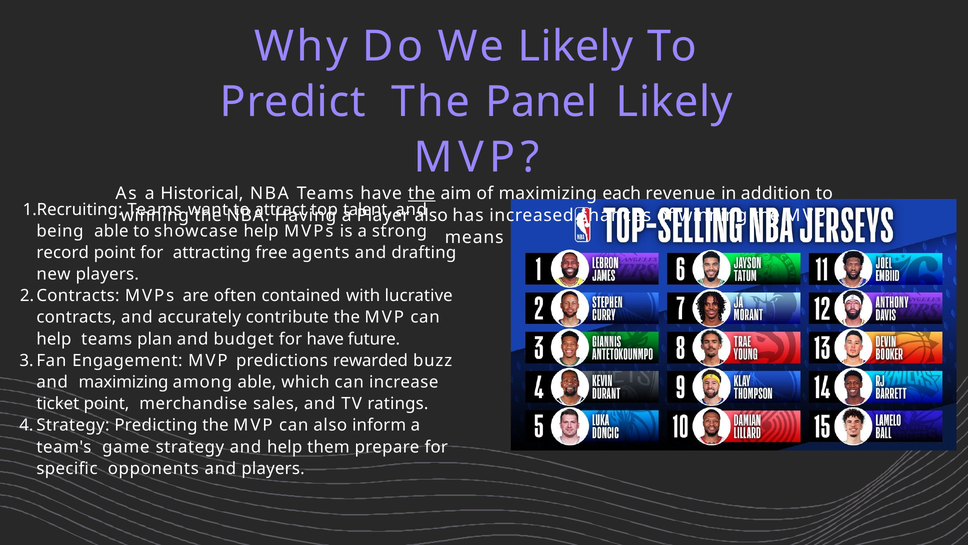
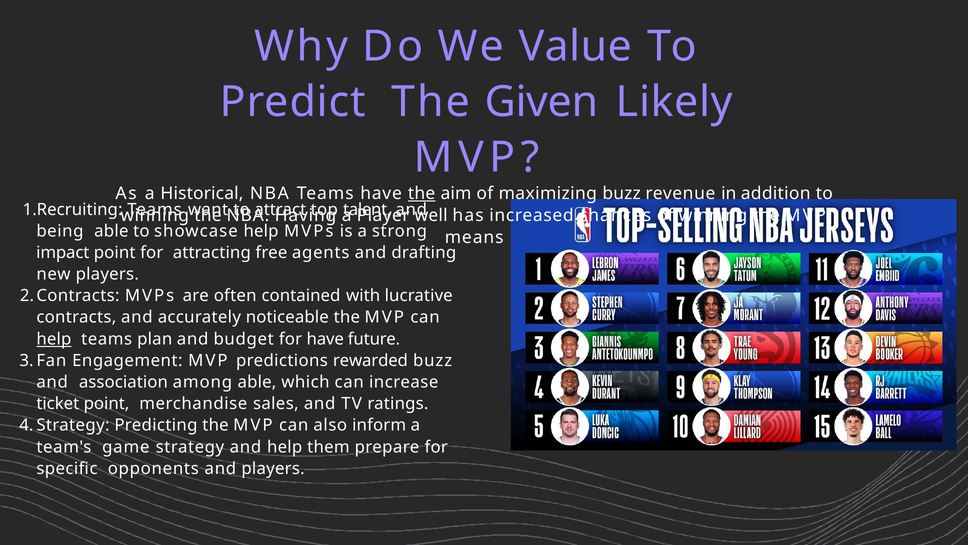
We Likely: Likely -> Value (575, 47)
Panel: Panel -> Given (541, 102)
maximizing each: each -> buzz (622, 193)
also: also -> well (431, 215)
record: record -> impact (63, 252)
contribute: contribute -> noticeable (287, 317)
help underline: none -> present (54, 339)
and maximizing: maximizing -> association (123, 382)
